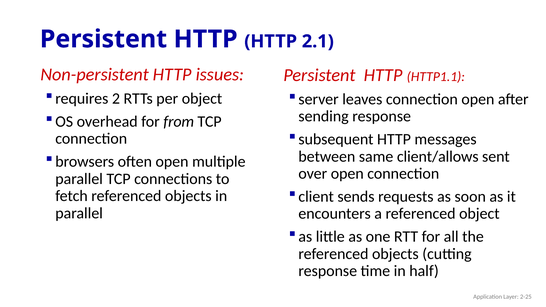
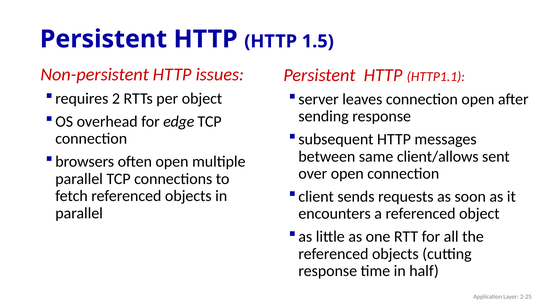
2.1: 2.1 -> 1.5 (318, 41)
from: from -> edge (179, 122)
